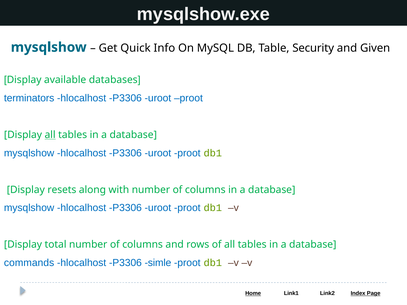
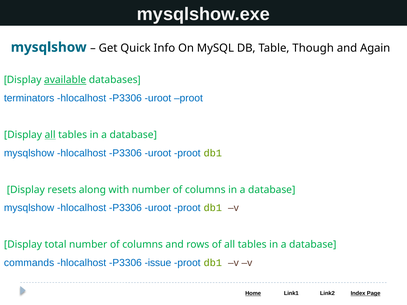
Security: Security -> Though (313, 48)
Given: Given -> Again (375, 48)
available underline: none -> present (65, 80)
simle: simle -> issue (158, 263)
